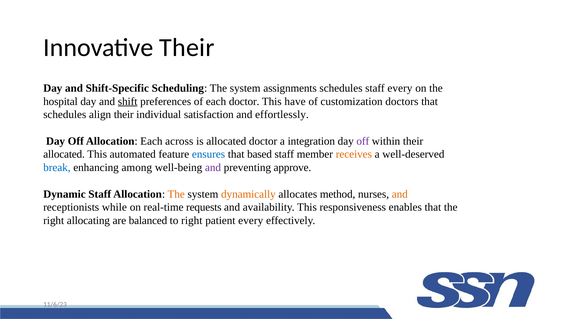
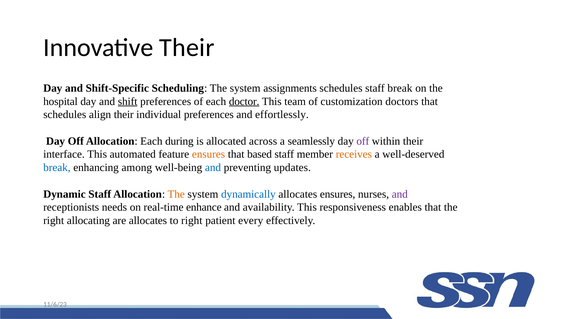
staff every: every -> break (400, 88)
doctor underline: none -> present (244, 102)
have: have -> team (295, 102)
individual satisfaction: satisfaction -> preferences (209, 115)
across: across -> during (179, 141)
allocated doctor: doctor -> across (263, 141)
integration: integration -> seamlessly (311, 141)
allocated: allocated -> interface (64, 155)
ensures colour: blue -> orange (209, 155)
and colour: purple -> blue (213, 168)
approve: approve -> updates (292, 168)
dynamically colour: orange -> blue (248, 194)
allocates method: method -> ensures (338, 194)
and colour: orange -> purple (400, 194)
while: while -> needs (114, 208)
requests: requests -> enhance (204, 208)
are balanced: balanced -> allocates (148, 221)
